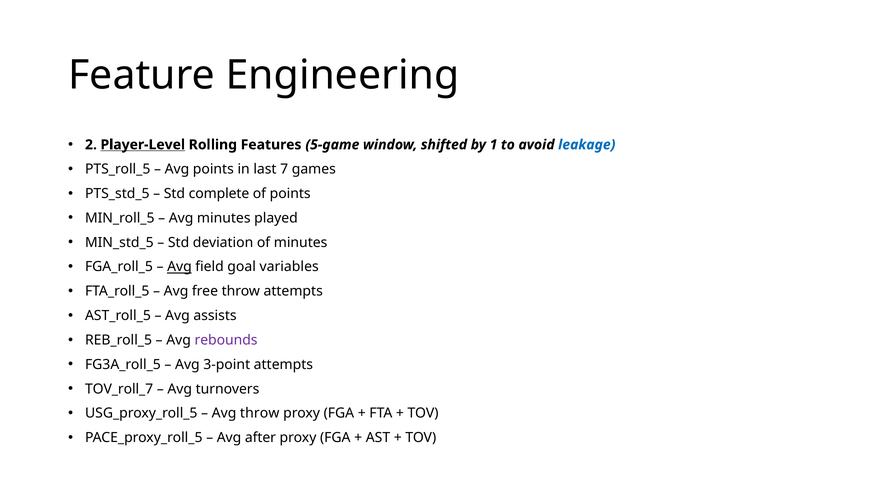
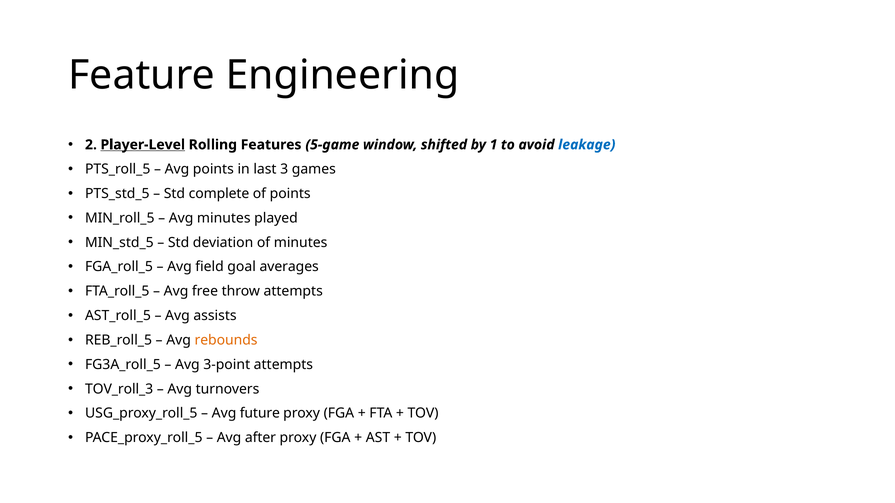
7: 7 -> 3 (284, 169)
Avg underline: present -> none (179, 267)
variables: variables -> averages (289, 267)
rebounds colour: purple -> orange (226, 340)
TOV_roll_7: TOV_roll_7 -> TOV_roll_3 (119, 389)
Avg throw: throw -> future (260, 414)
